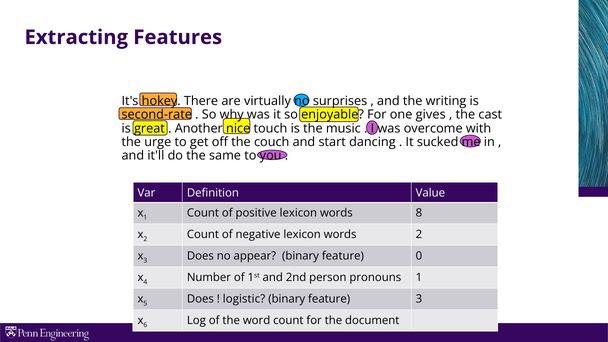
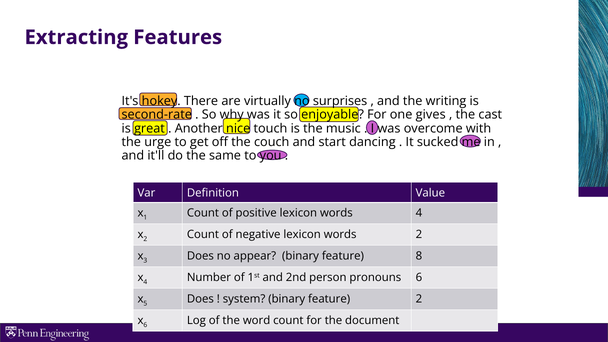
words 8: 8 -> 4 (419, 213)
0: 0 -> 8 (419, 256)
pronouns 1: 1 -> 6 (419, 278)
logistic: logistic -> system (244, 299)
feature 3: 3 -> 2 (419, 299)
